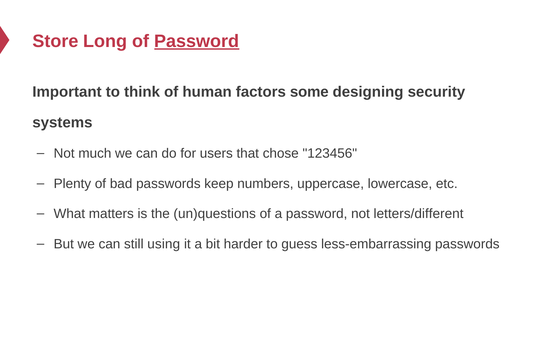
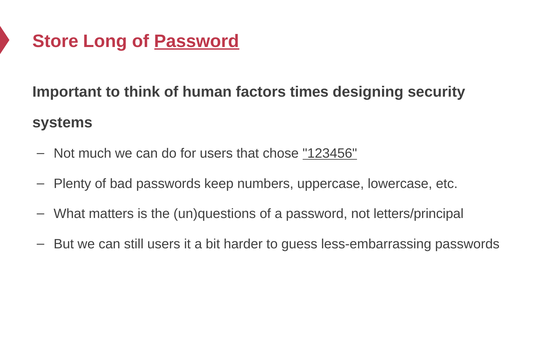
some: some -> times (309, 92)
123456 underline: none -> present (330, 154)
letters/different: letters/different -> letters/principal (419, 214)
still using: using -> users (164, 244)
